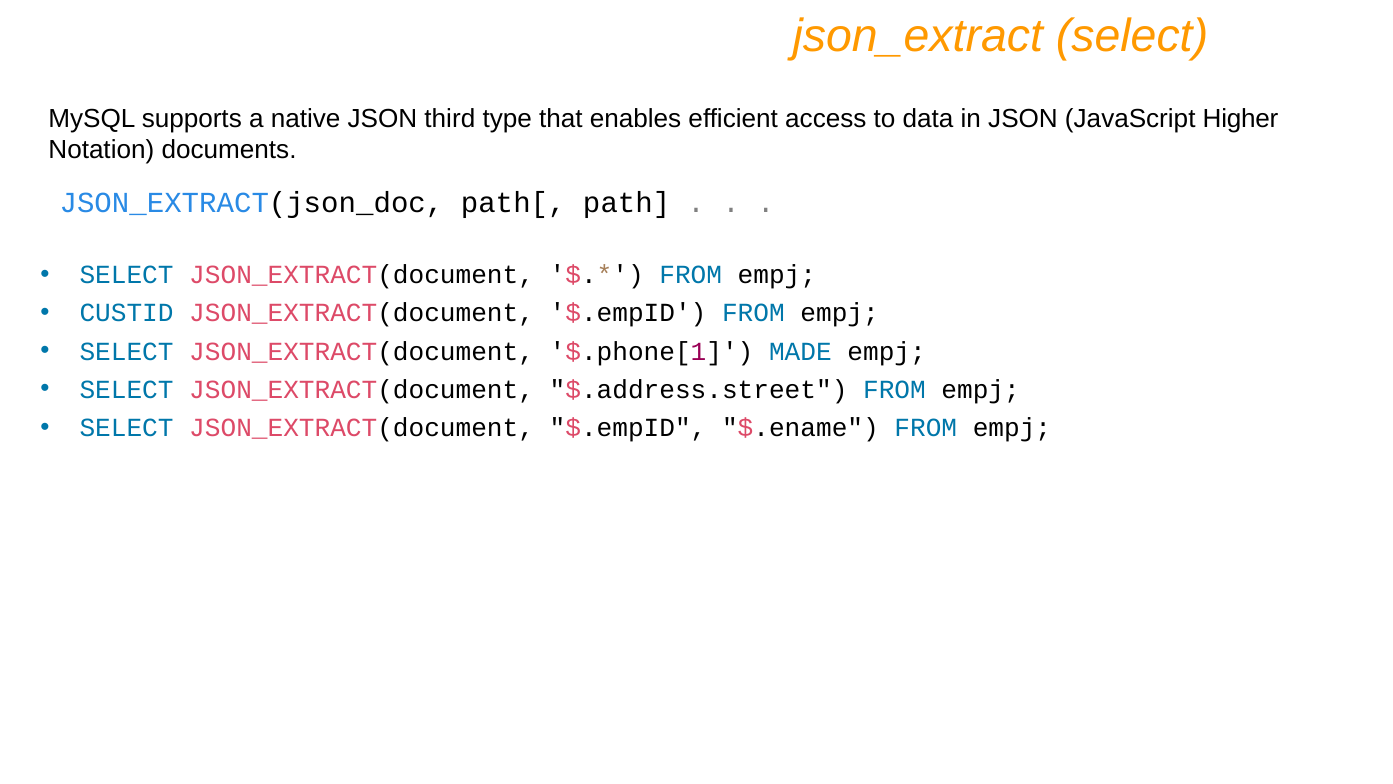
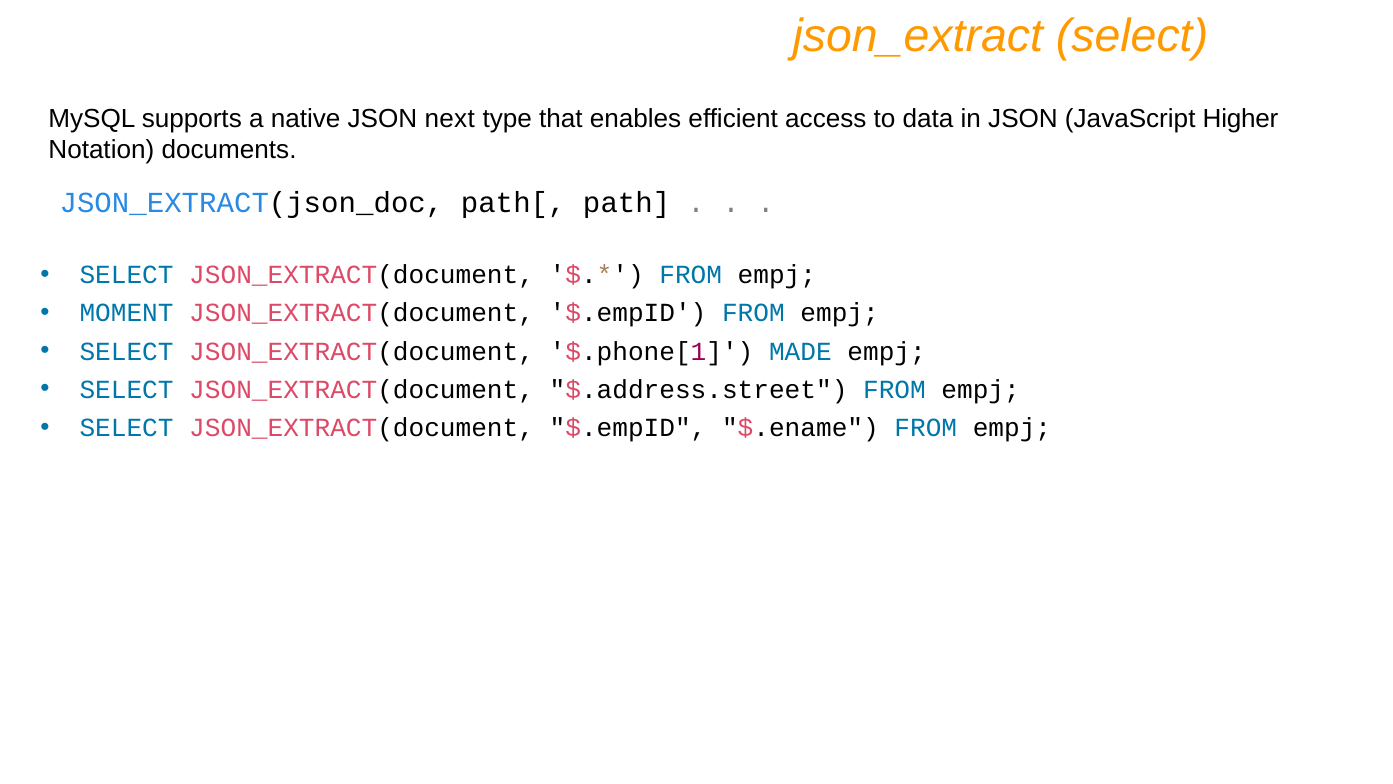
third: third -> next (450, 118)
CUSTID: CUSTID -> MOMENT (127, 313)
